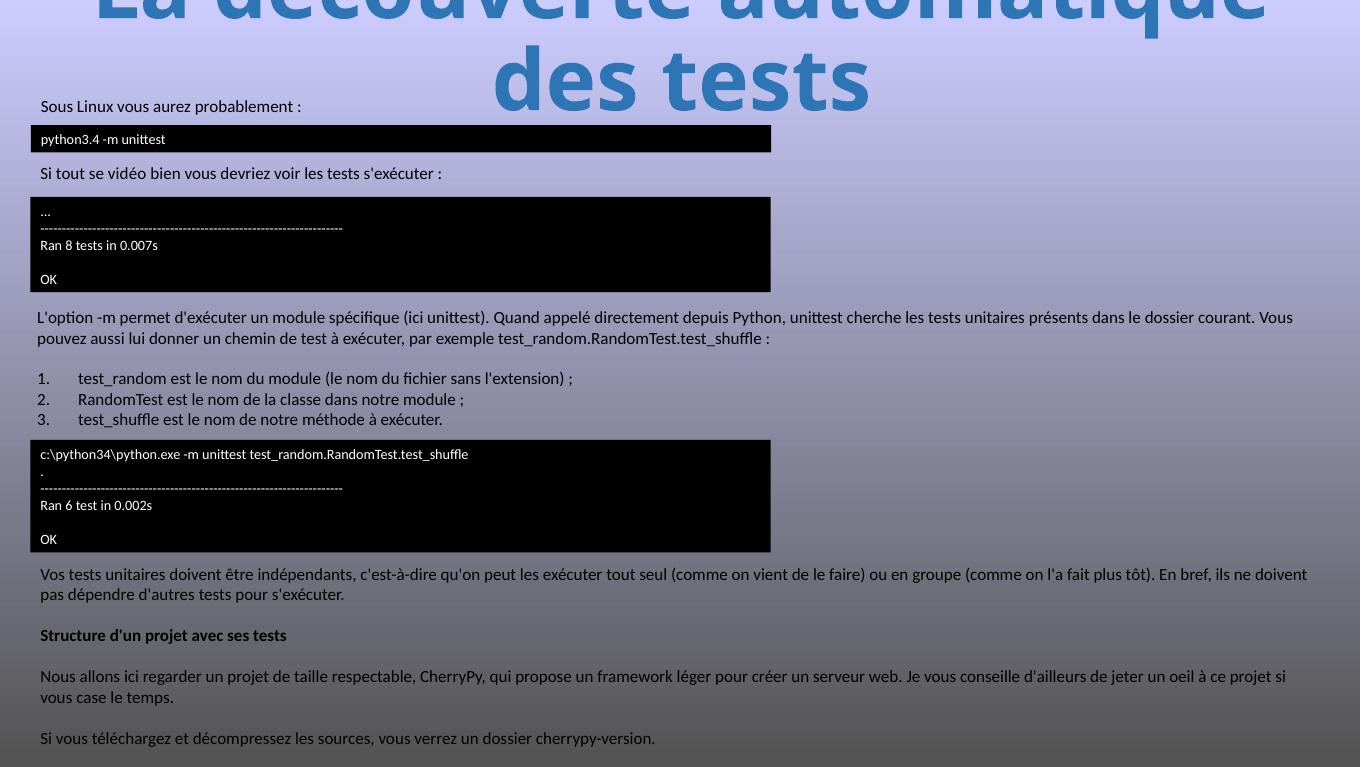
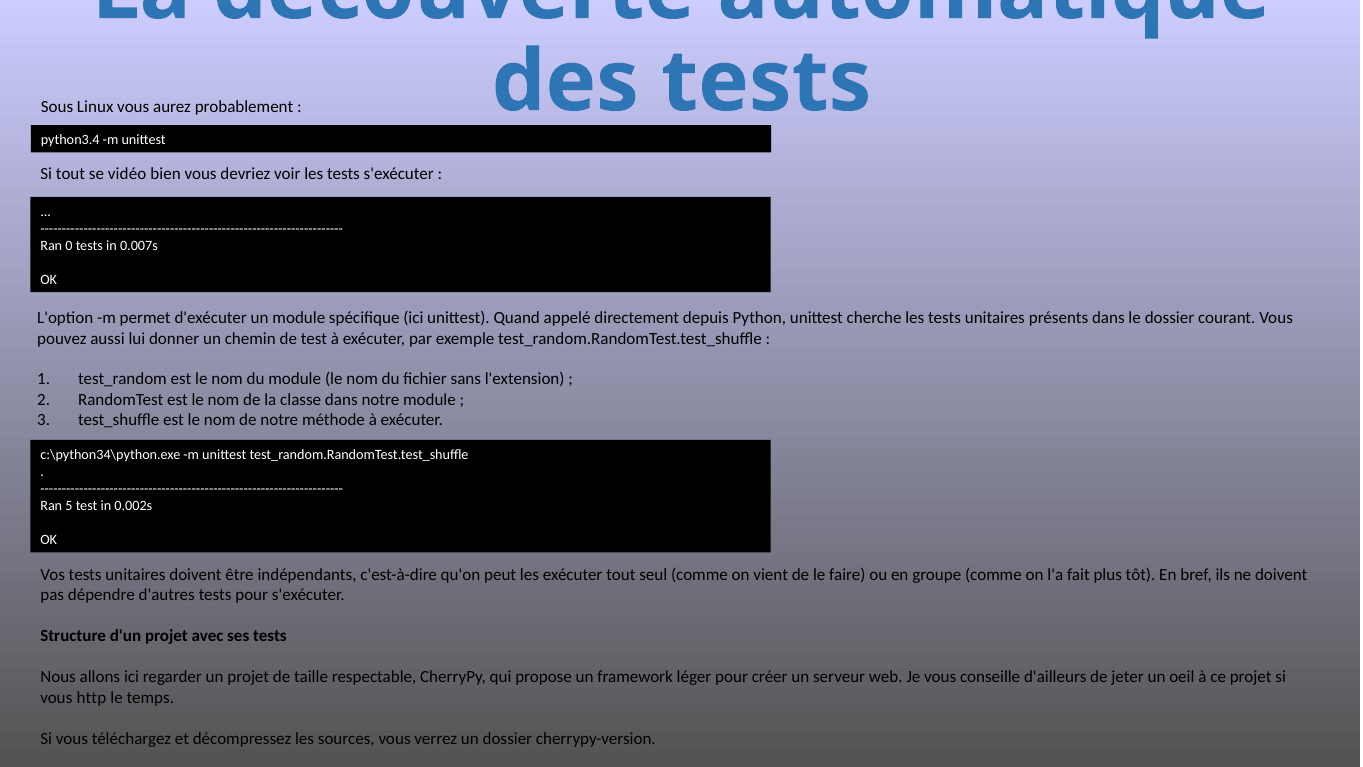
8: 8 -> 0 (69, 245)
6: 6 -> 5 (69, 505)
case: case -> http (91, 697)
